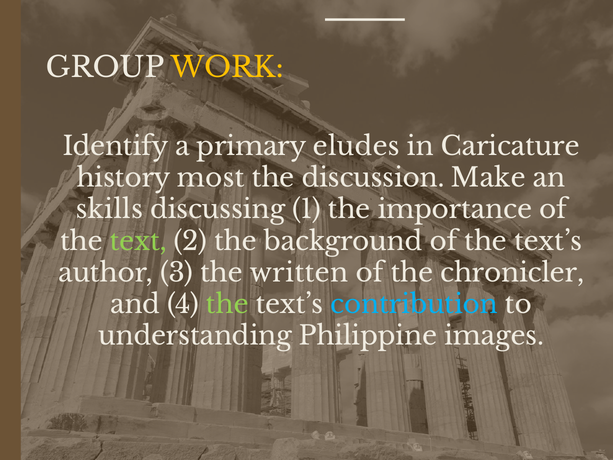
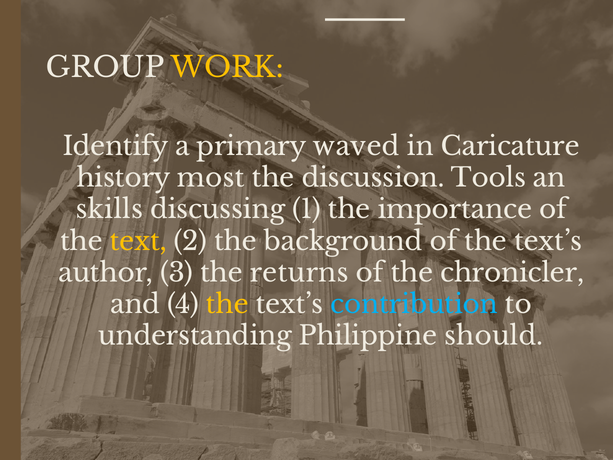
eludes: eludes -> waved (356, 146)
Make: Make -> Tools (488, 178)
text colour: light green -> yellow (138, 241)
written: written -> returns (299, 273)
the colour: light green -> yellow (227, 304)
images: images -> should (494, 336)
